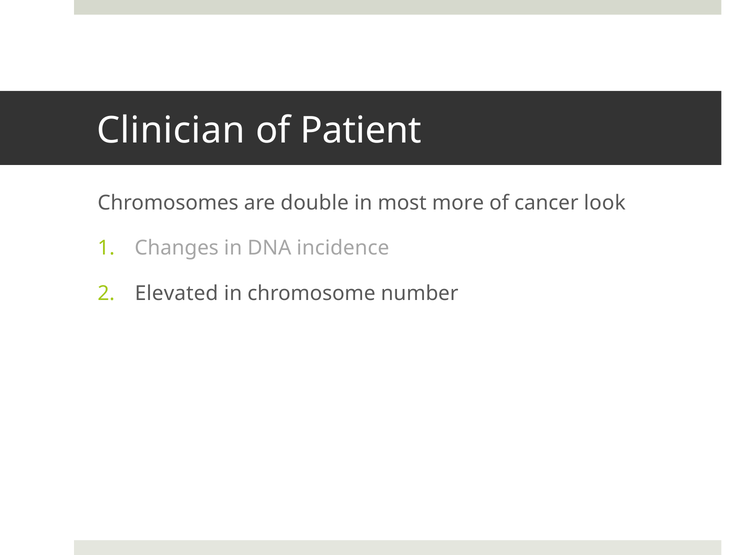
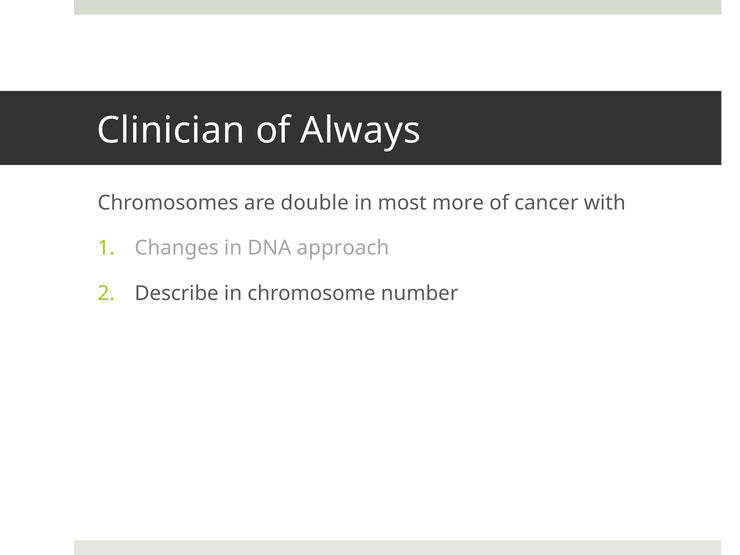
Patient: Patient -> Always (361, 131)
look: look -> with (605, 203)
incidence: incidence -> approach (343, 248)
Elevated: Elevated -> Describe (177, 293)
